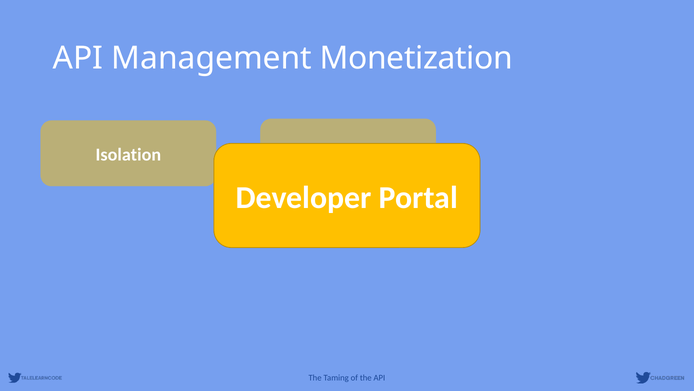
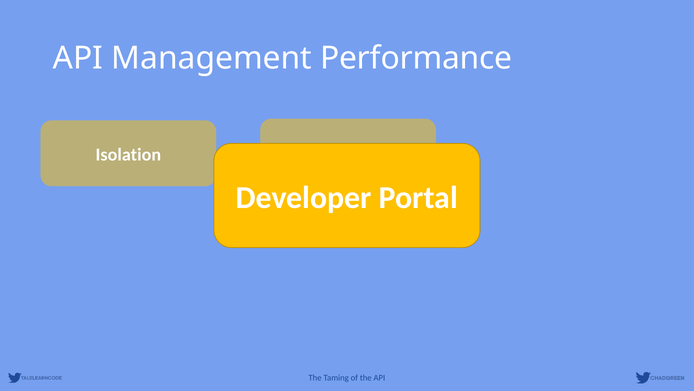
Monetization: Monetization -> Performance (416, 58)
